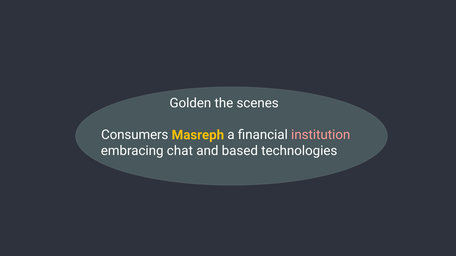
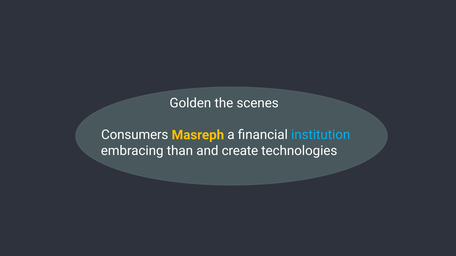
institution colour: pink -> light blue (321, 135)
chat: chat -> than (180, 151)
based: based -> create (240, 151)
